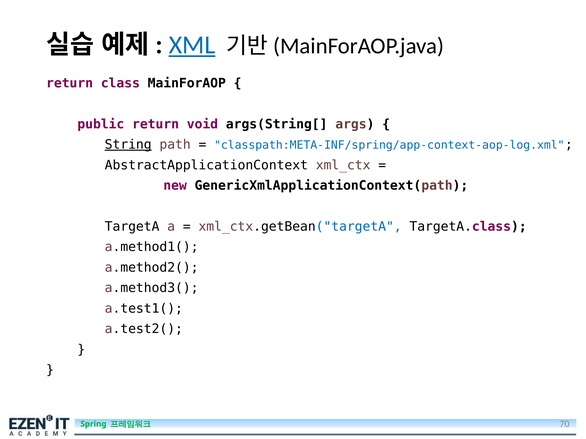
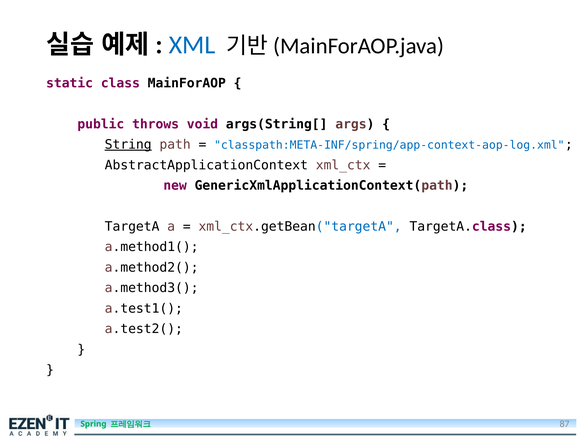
XML underline: present -> none (192, 45)
return: return -> static (70, 83)
public return: return -> throws (156, 124)
70: 70 -> 87 (565, 424)
